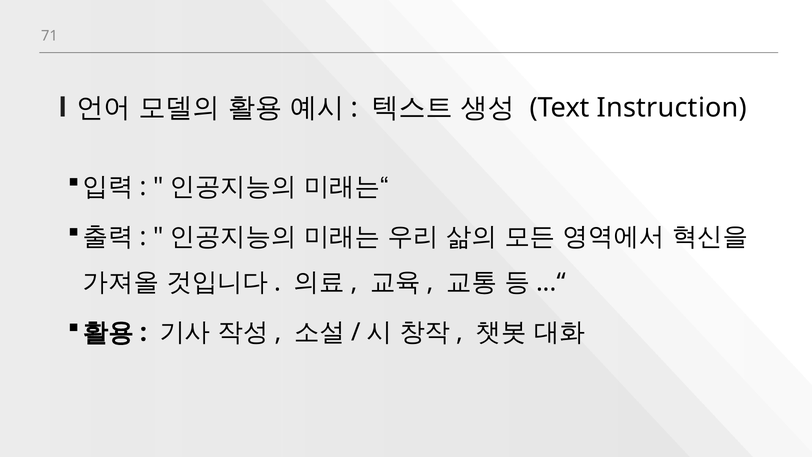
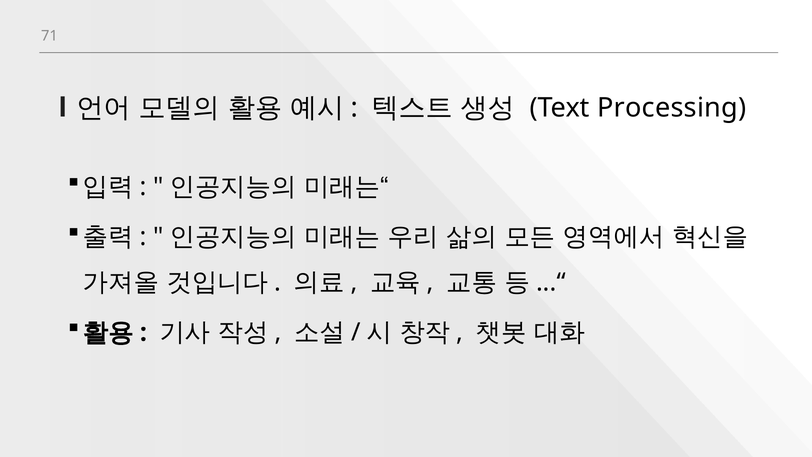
Instruction: Instruction -> Processing (672, 108)
